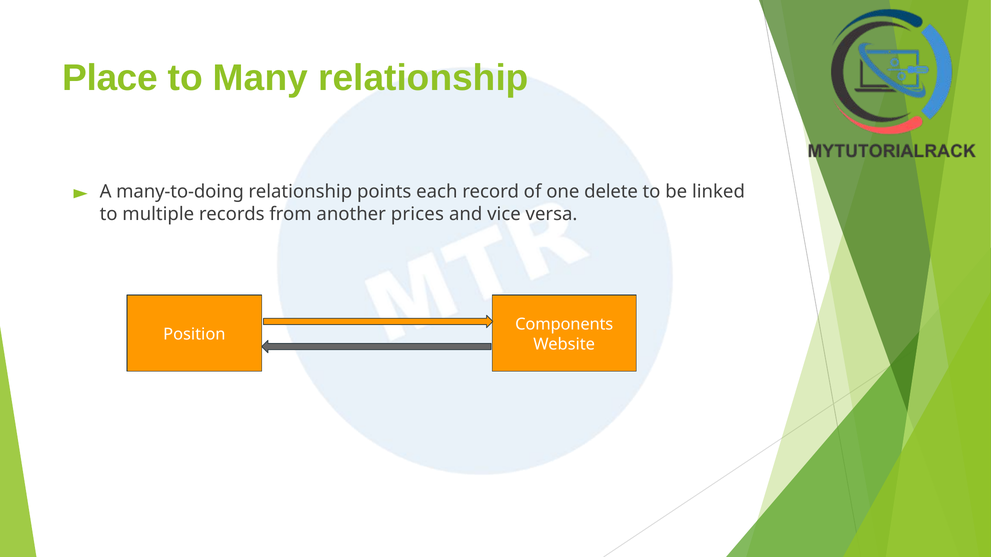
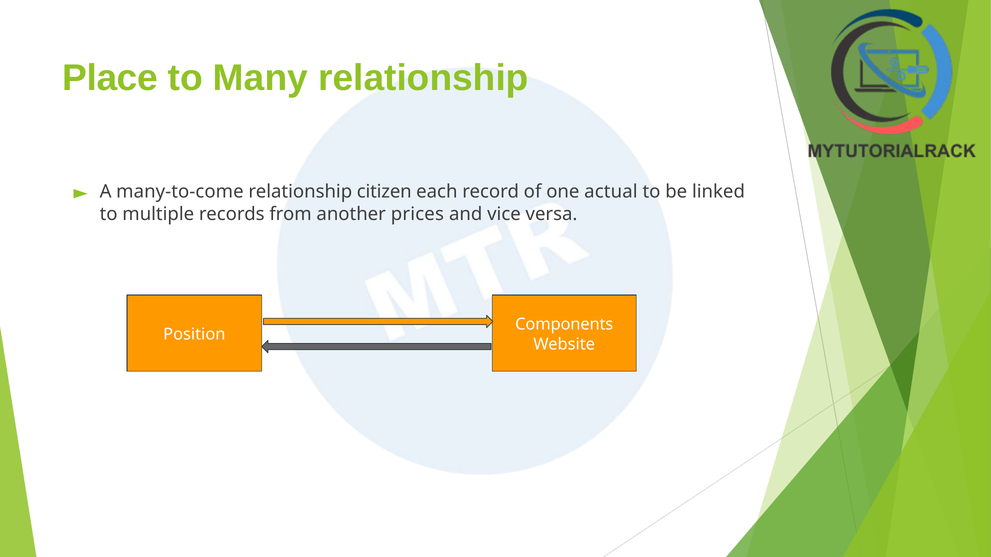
many-to-doing: many-to-doing -> many-to-come (180, 192)
points: points -> citizen (384, 192)
delete: delete -> actual (611, 192)
